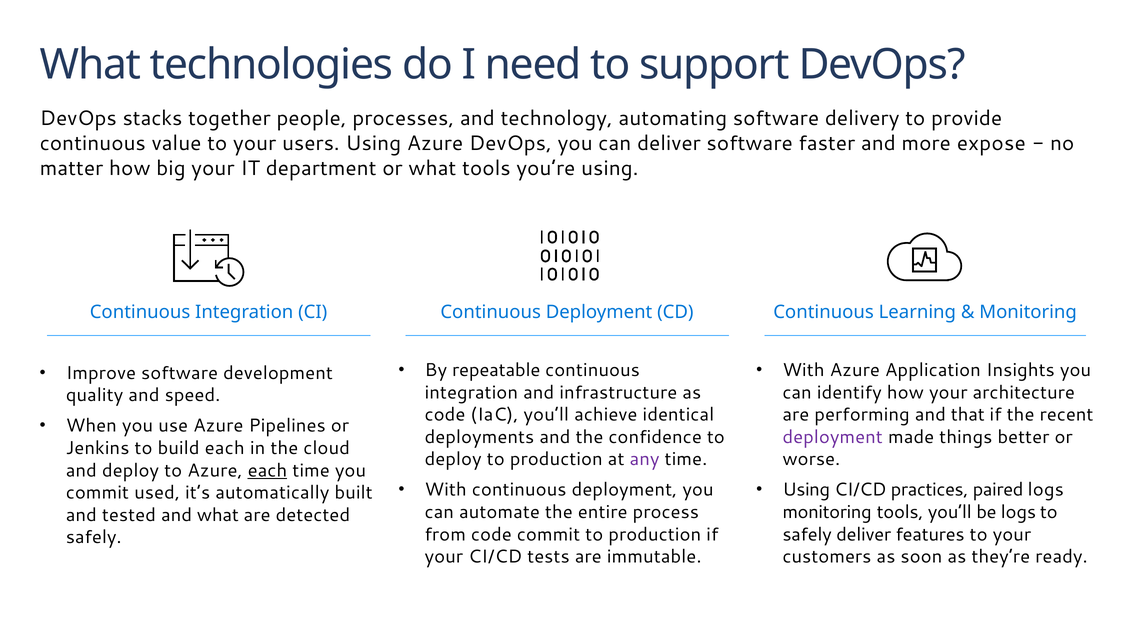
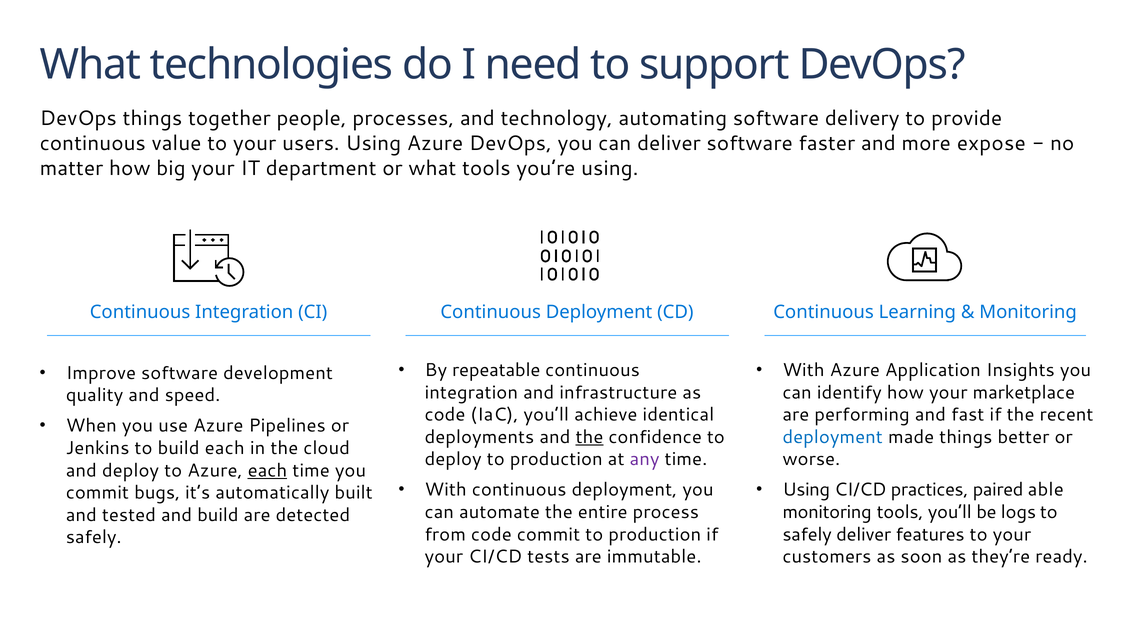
DevOps stacks: stacks -> things (152, 118)
architecture: architecture -> marketplace (1024, 393)
that: that -> fast (968, 415)
the underline: none -> present (589, 437)
deployment colour: purple -> blue (833, 437)
paired logs: logs -> able (1046, 490)
used: used -> bugs (157, 493)
and what: what -> build (218, 515)
